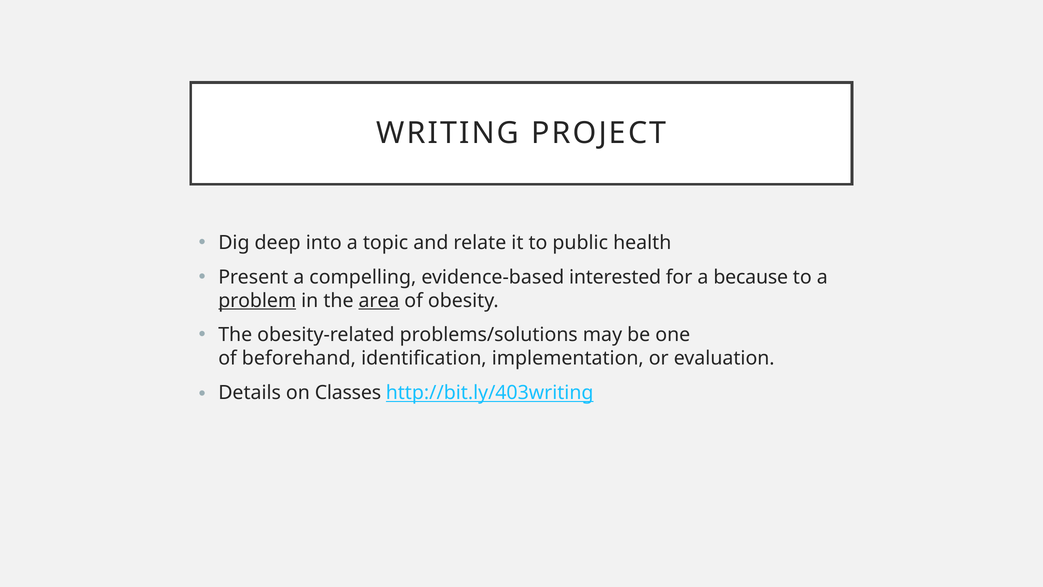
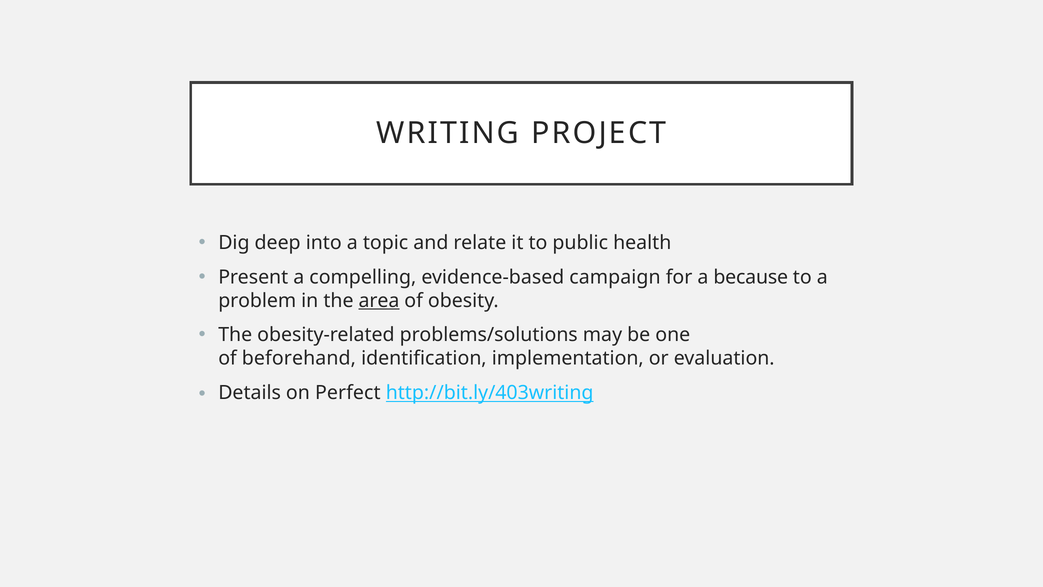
interested: interested -> campaign (615, 277)
problem underline: present -> none (257, 300)
Classes: Classes -> Perfect (348, 393)
